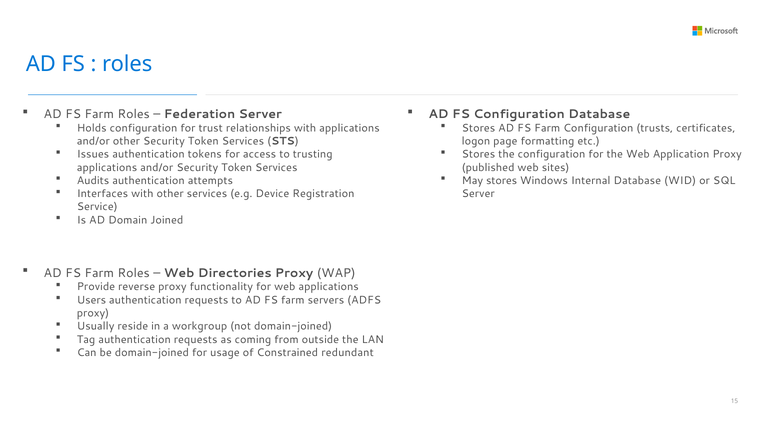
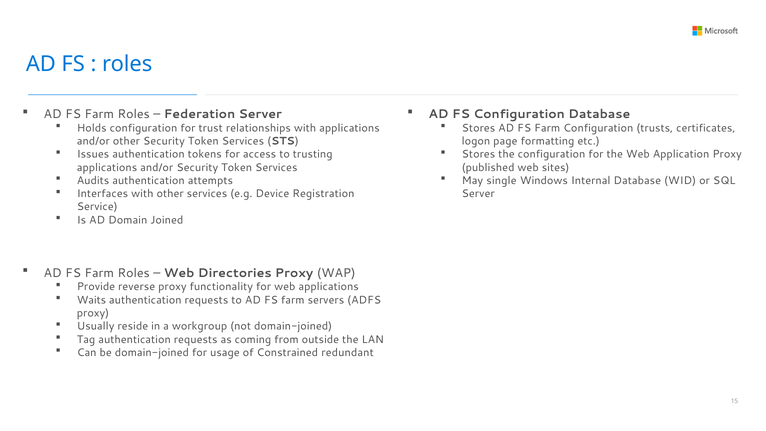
May stores: stores -> single (501, 180)
Users: Users -> Waits (91, 300)
